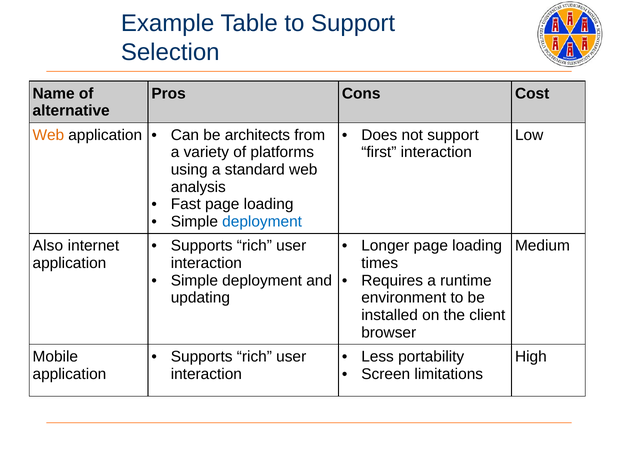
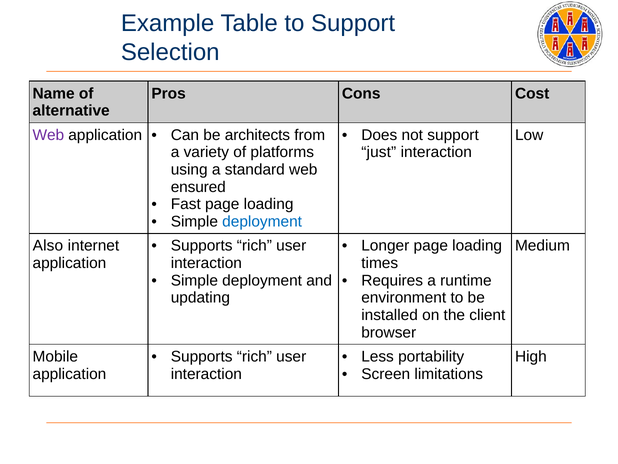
Web colour: orange -> purple (48, 135)
first: first -> just (379, 152)
analysis: analysis -> ensured (198, 187)
